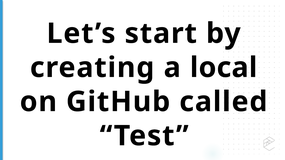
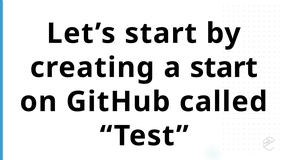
a local: local -> start (224, 68)
